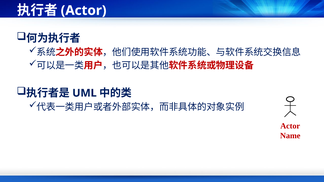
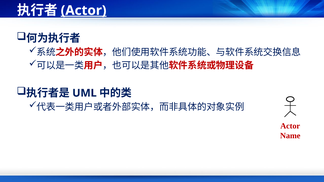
Actor underline: none -> present (84, 10)
